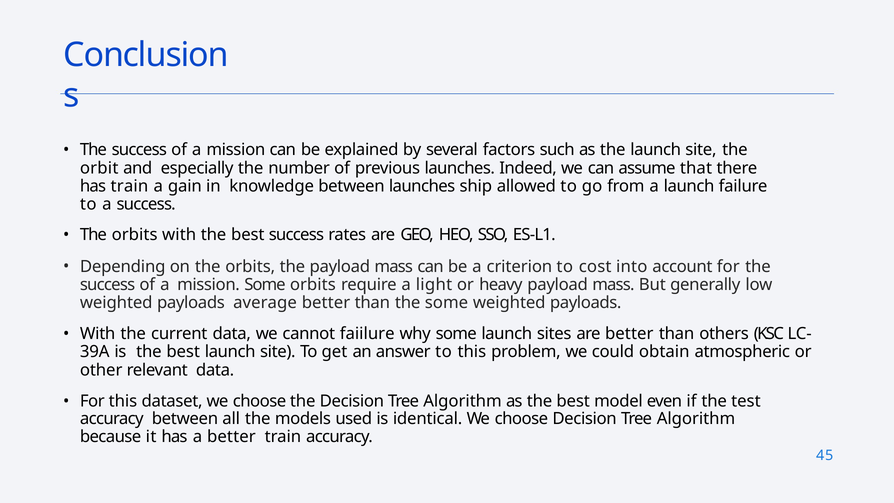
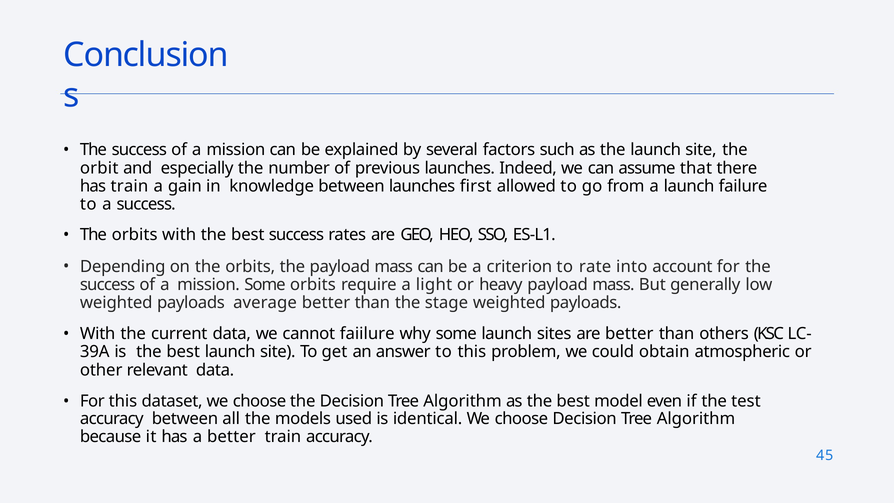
ship: ship -> first (476, 186)
cost: cost -> rate (595, 267)
the some: some -> stage (446, 303)
